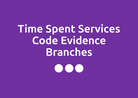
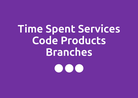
Evidence: Evidence -> Products (83, 41)
